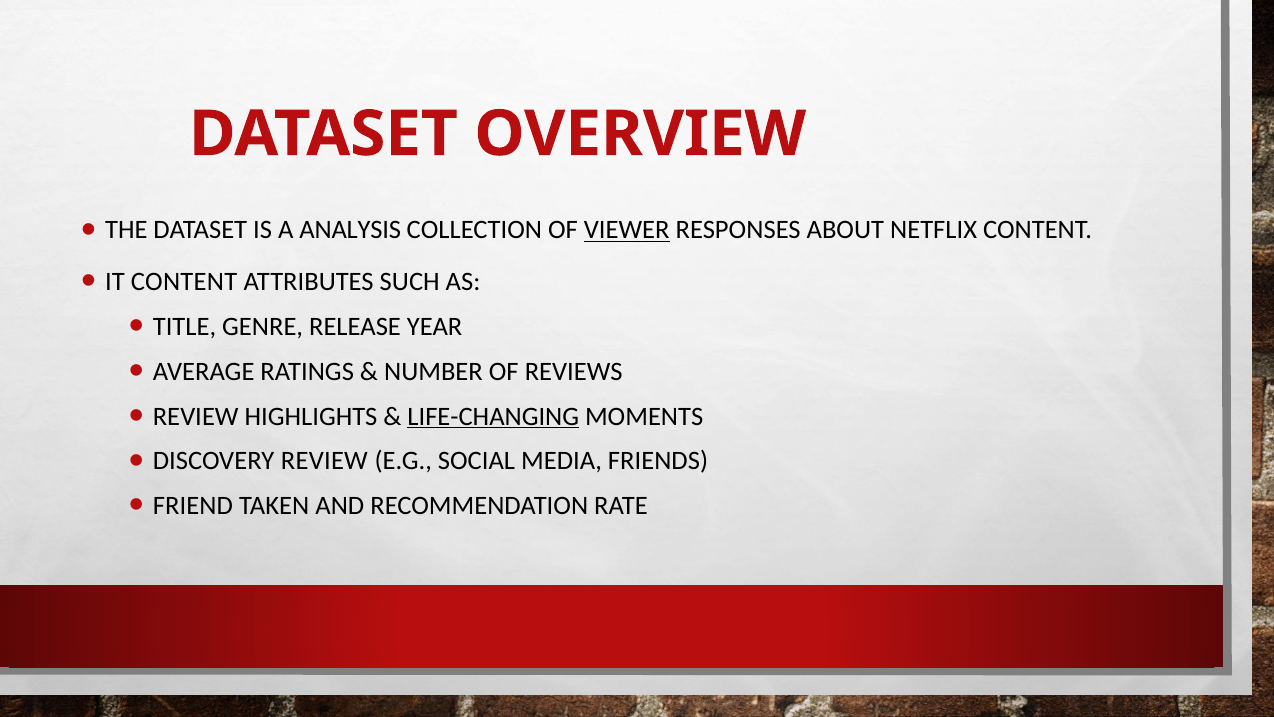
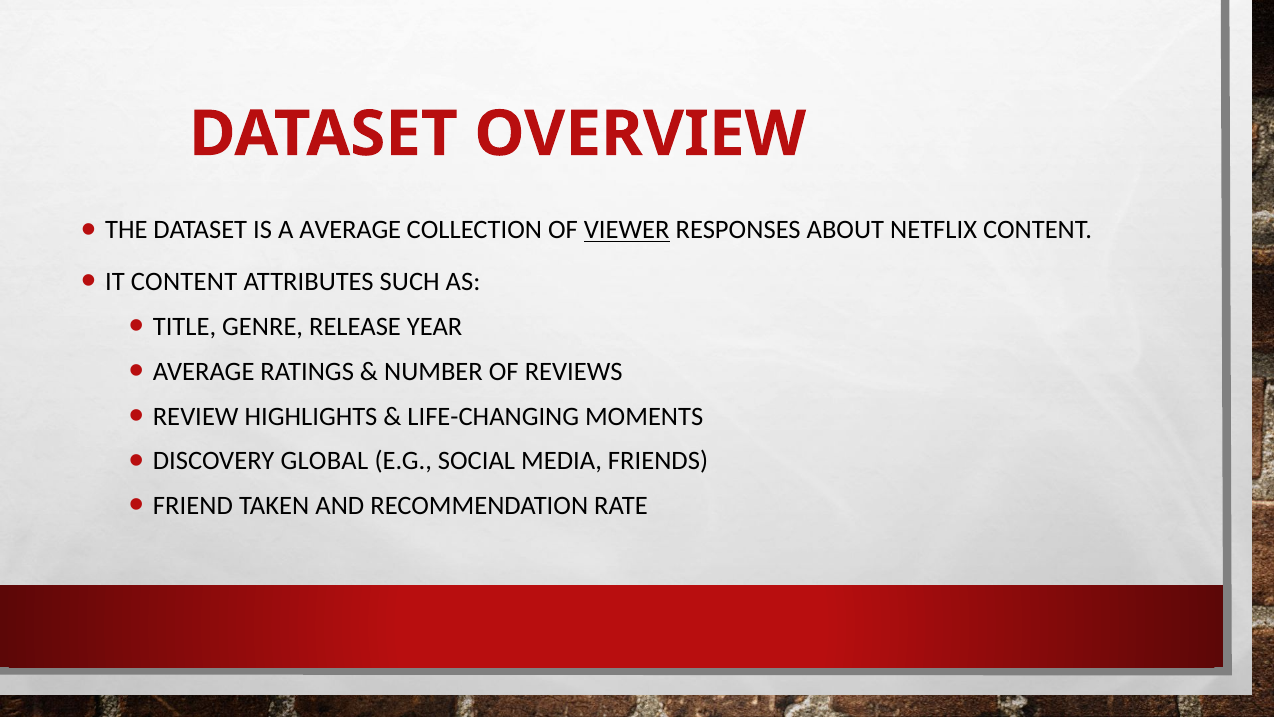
A ANALYSIS: ANALYSIS -> AVERAGE (350, 230)
LIFE-CHANGING underline: present -> none (493, 416)
DISCOVERY REVIEW: REVIEW -> GLOBAL (324, 461)
